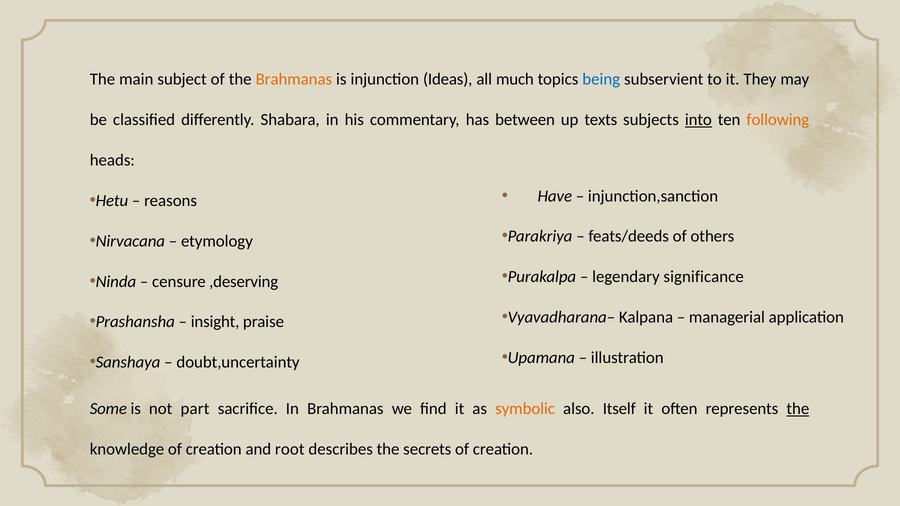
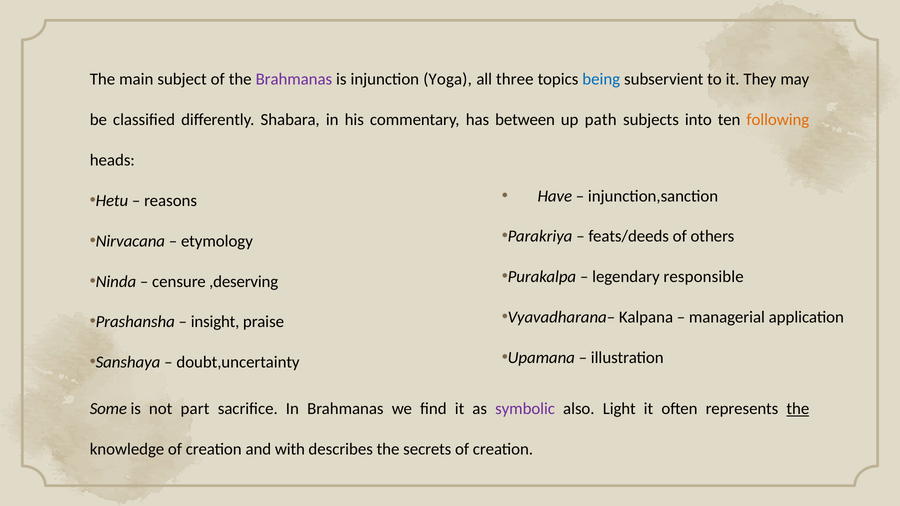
Brahmanas colour: orange -> purple (294, 79)
Ideas: Ideas -> Yoga (448, 79)
much: much -> three (515, 79)
texts: texts -> path (601, 120)
into underline: present -> none (698, 120)
significance: significance -> responsible (704, 277)
symbolic colour: orange -> purple (525, 409)
Itself: Itself -> Light (619, 409)
root: root -> with (290, 450)
